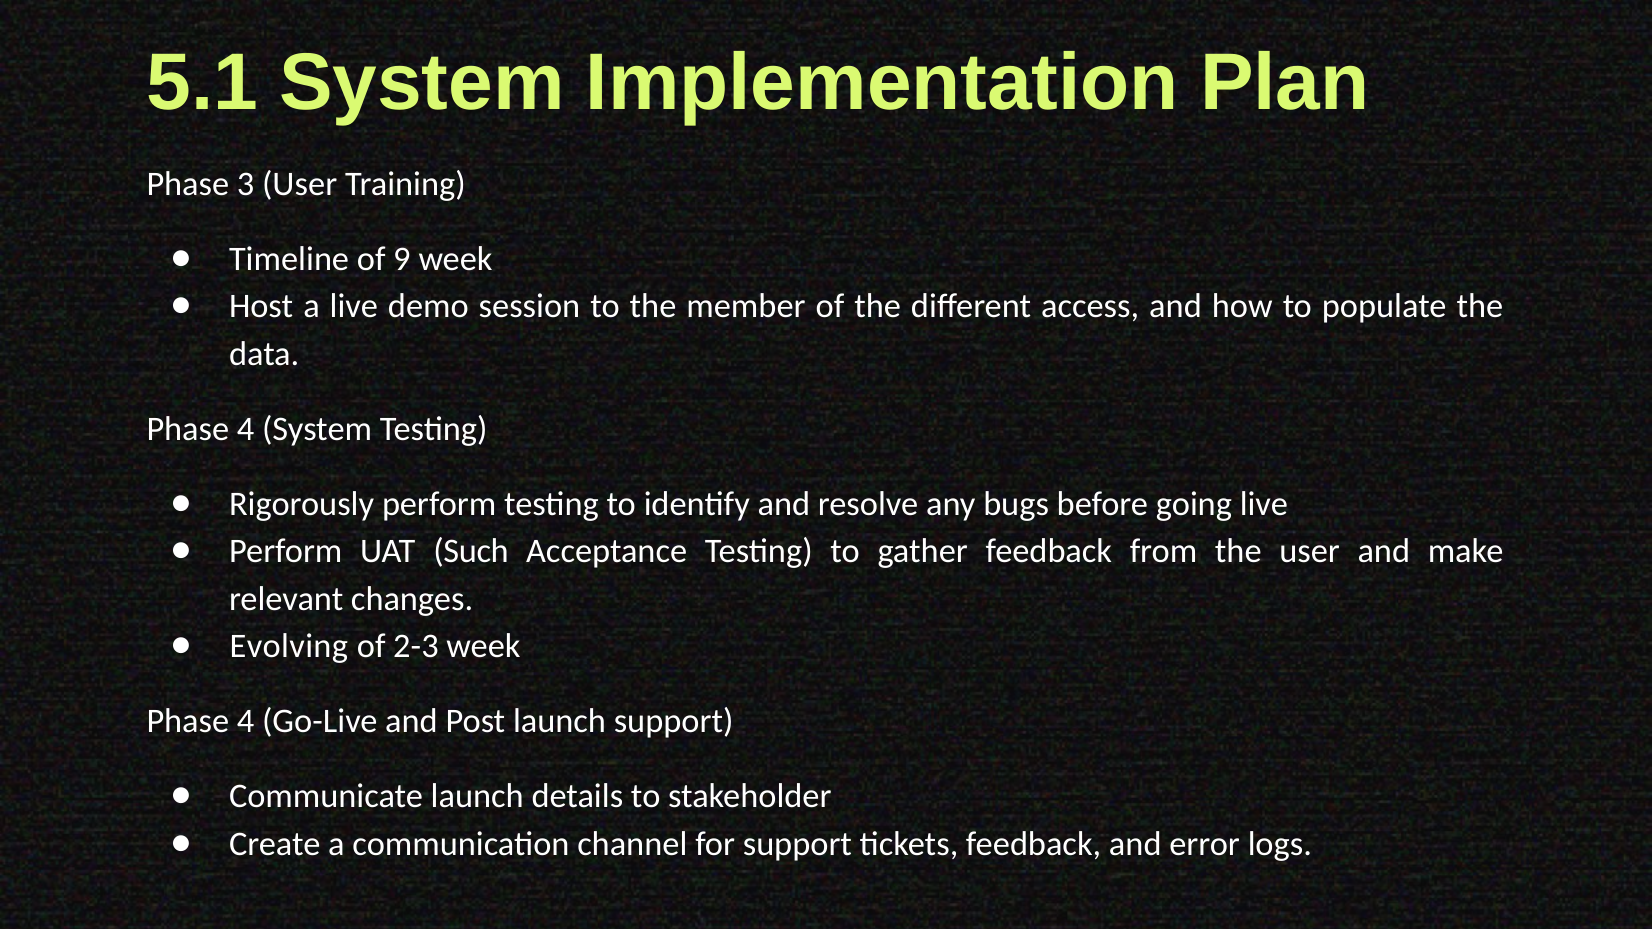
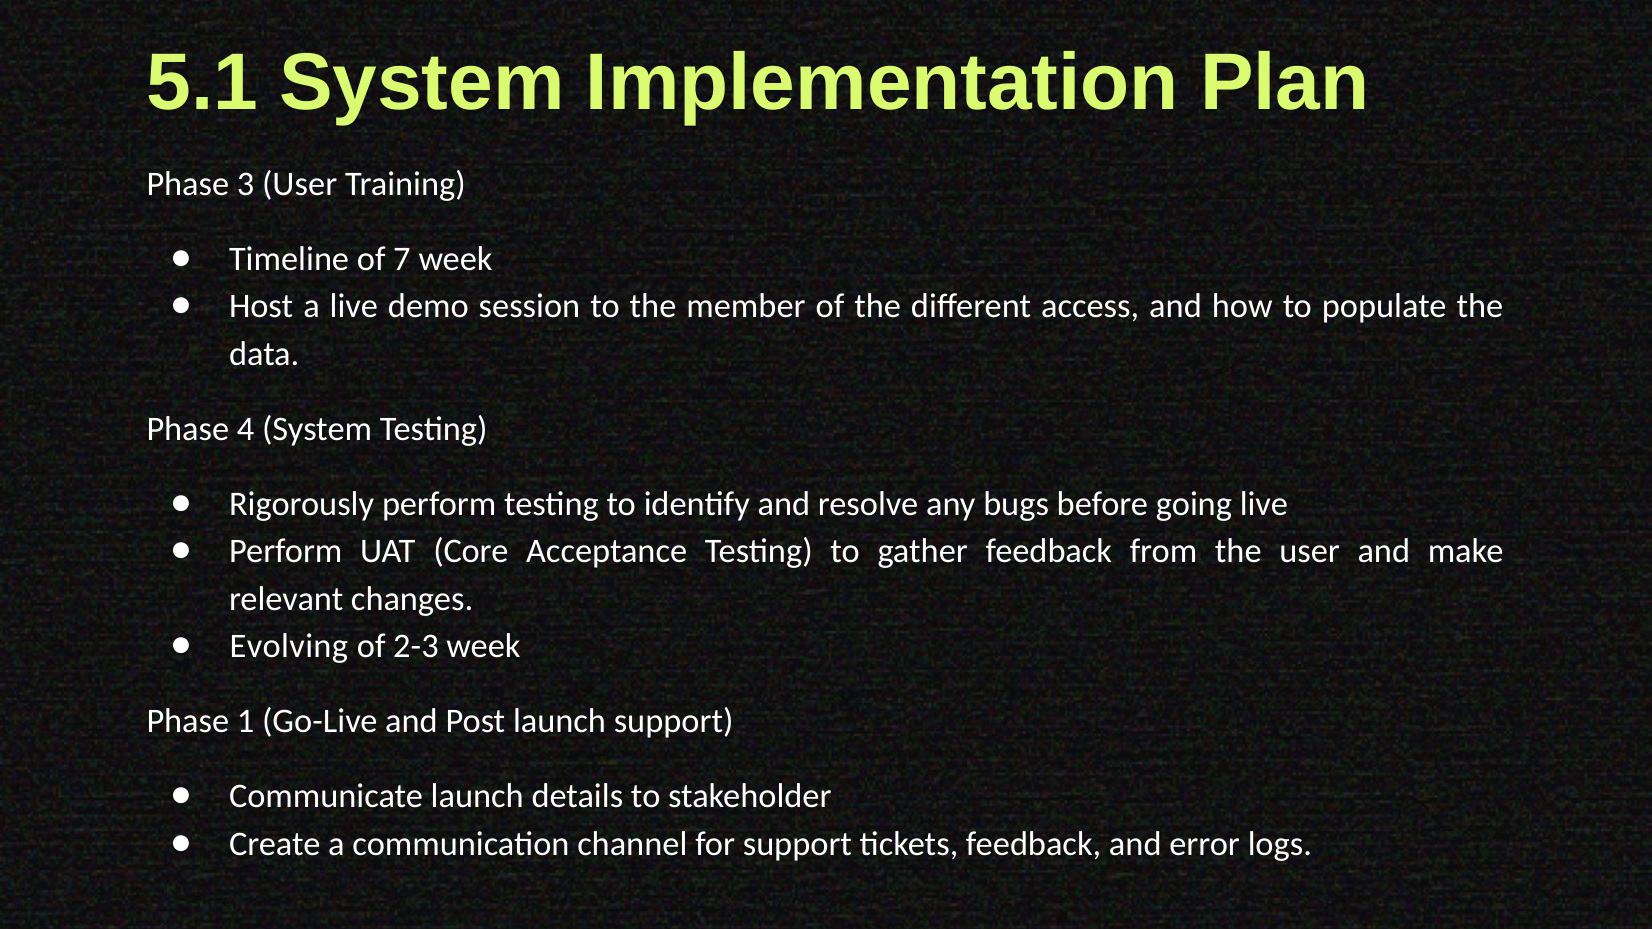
9: 9 -> 7 (402, 259)
Such: Such -> Core (471, 552)
4: 4 -> 1 (246, 722)
